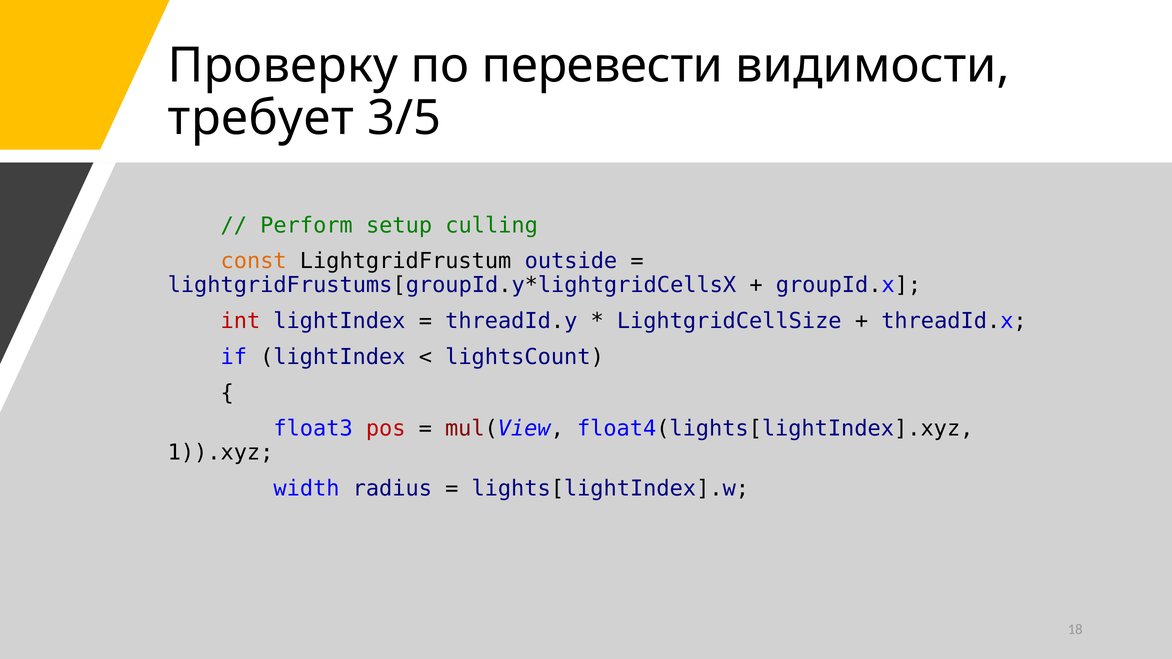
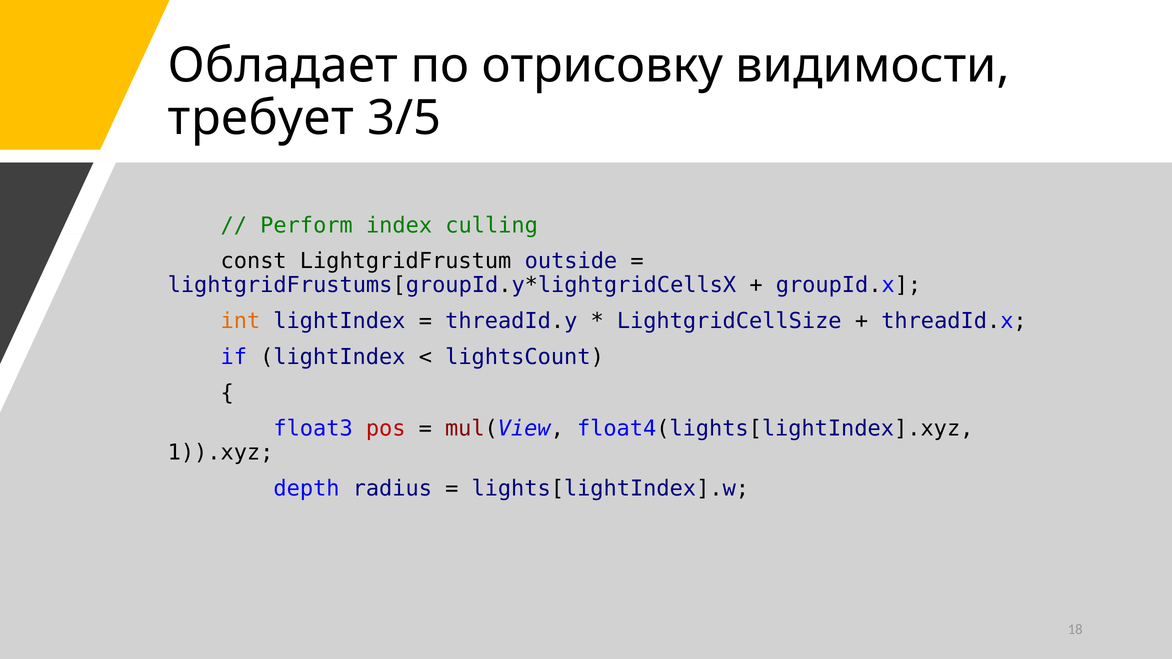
Проверку: Проверку -> Обладает (283, 66)
перевести: перевести -> отрисовку (602, 66)
setup: setup -> index (399, 225)
const colour: orange -> black (254, 261)
int colour: red -> orange (240, 321)
width: width -> depth (307, 489)
